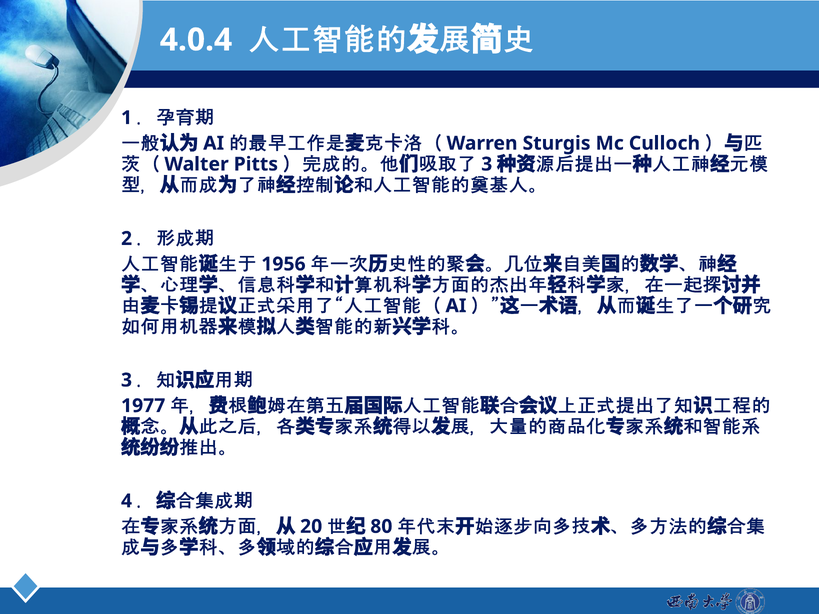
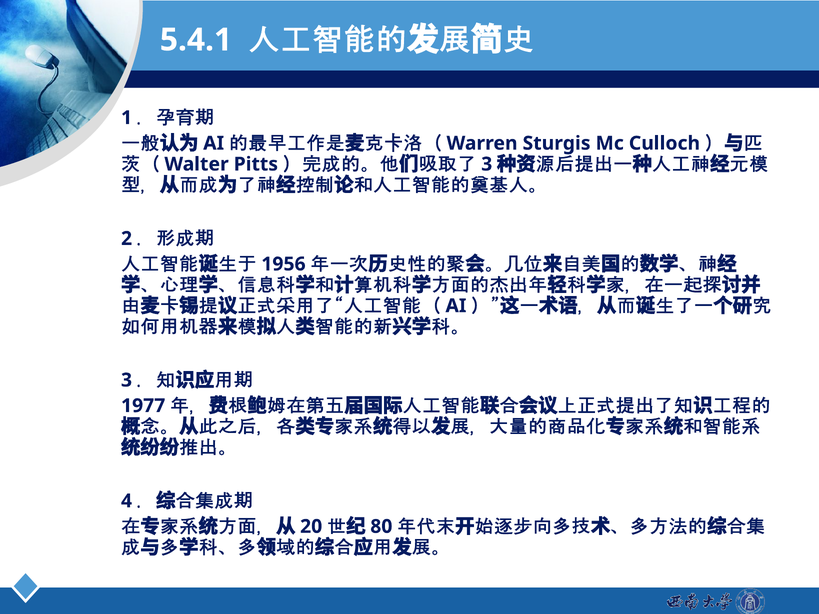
4.0.4: 4.0.4 -> 5.4.1 (196, 40)
